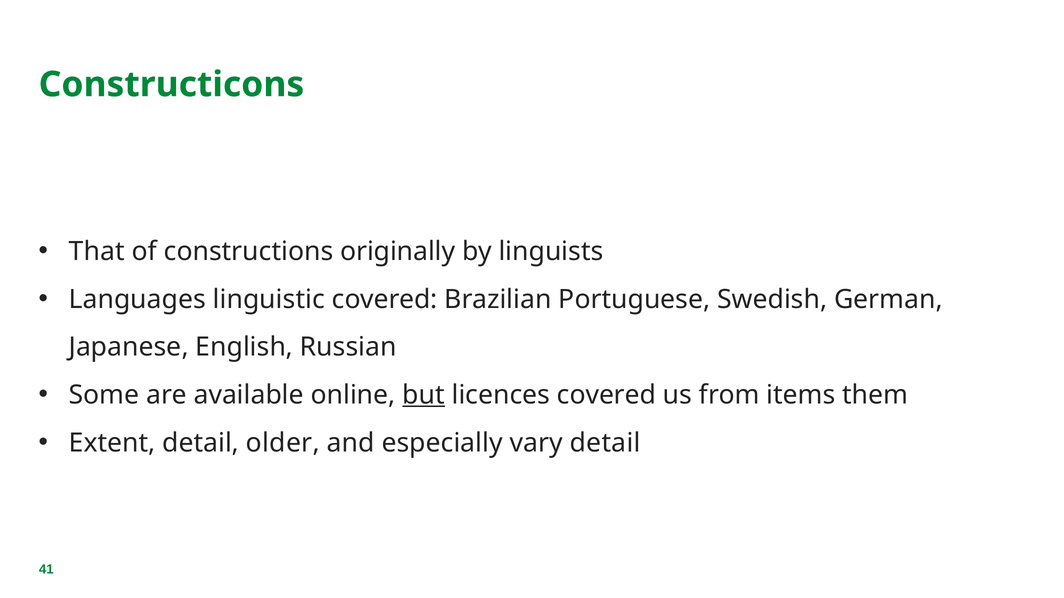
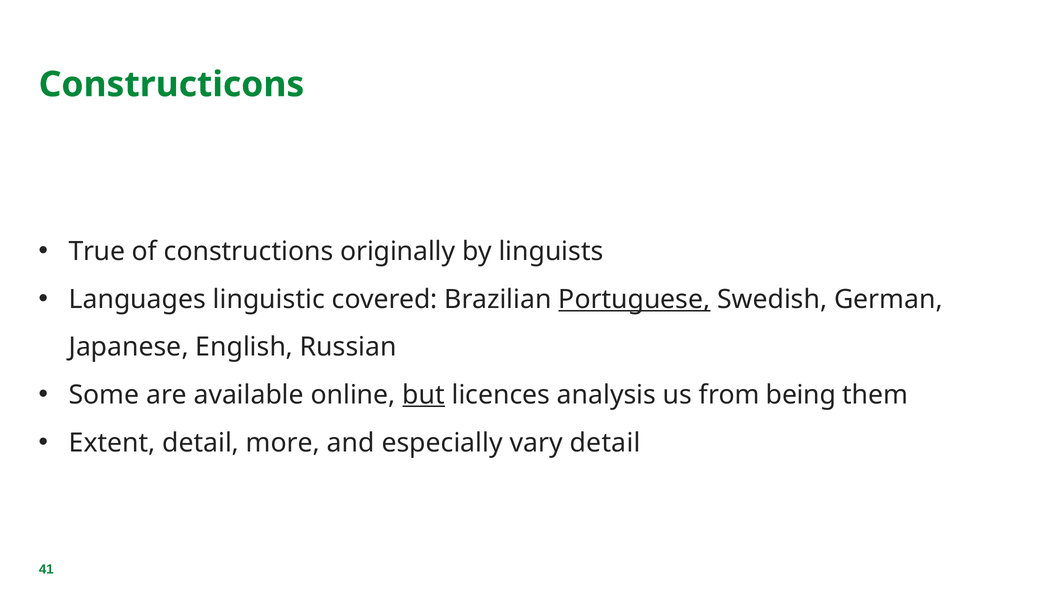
That: That -> True (97, 252)
Portuguese underline: none -> present (634, 300)
licences covered: covered -> analysis (607, 395)
items: items -> being (801, 395)
older: older -> more (283, 443)
